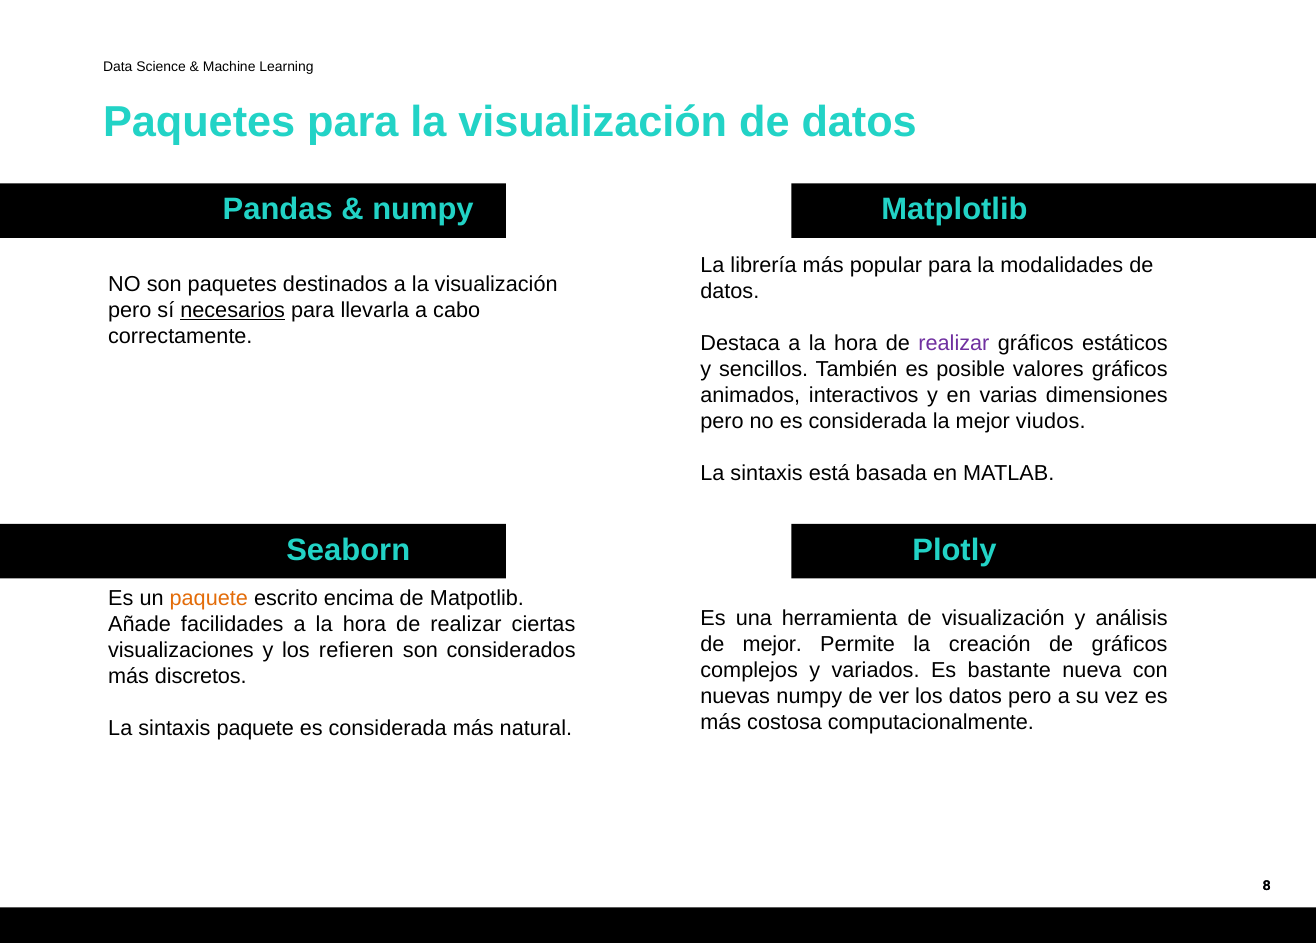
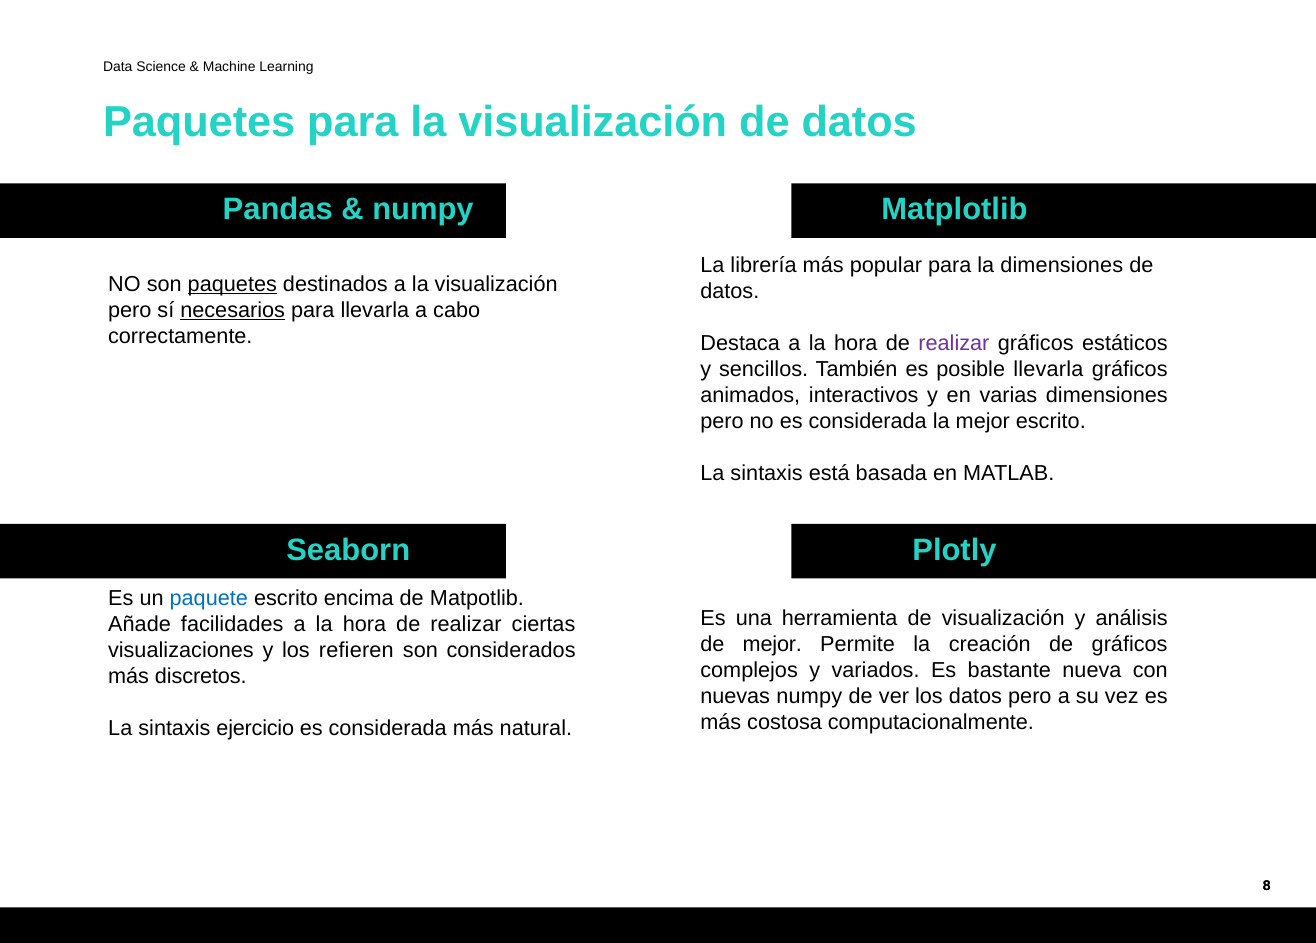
la modalidades: modalidades -> dimensiones (1062, 265)
paquetes underline: none -> present (232, 284)
posible valores: valores -> llevarla (1048, 369)
mejor viudos: viudos -> escrito (1051, 421)
paquete colour: orange -> blue (209, 599)
sintaxis paquete: paquete -> ejercicio (255, 729)
